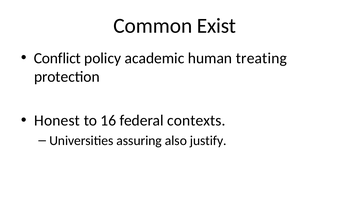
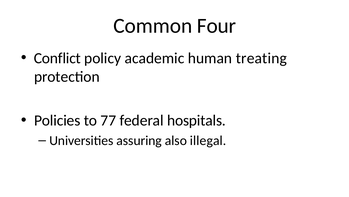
Exist: Exist -> Four (216, 26)
Honest: Honest -> Policies (57, 120)
16: 16 -> 77 (108, 120)
contexts: contexts -> hospitals (196, 120)
justify: justify -> illegal (208, 140)
